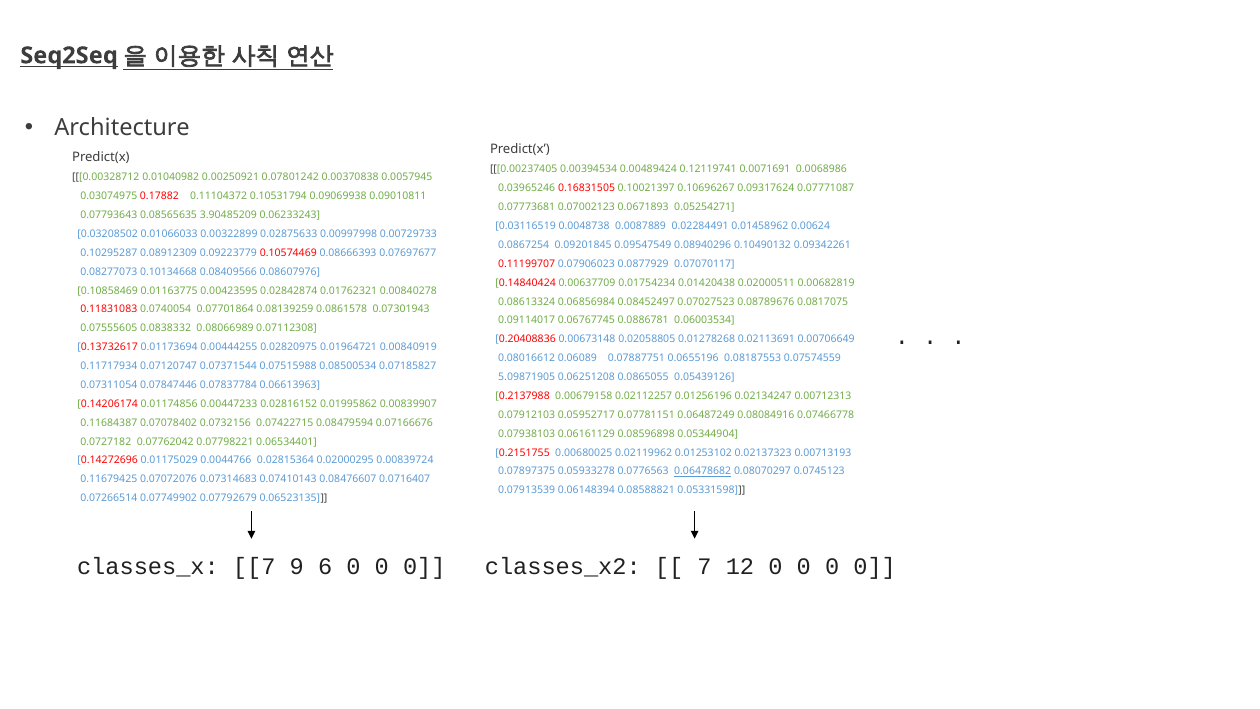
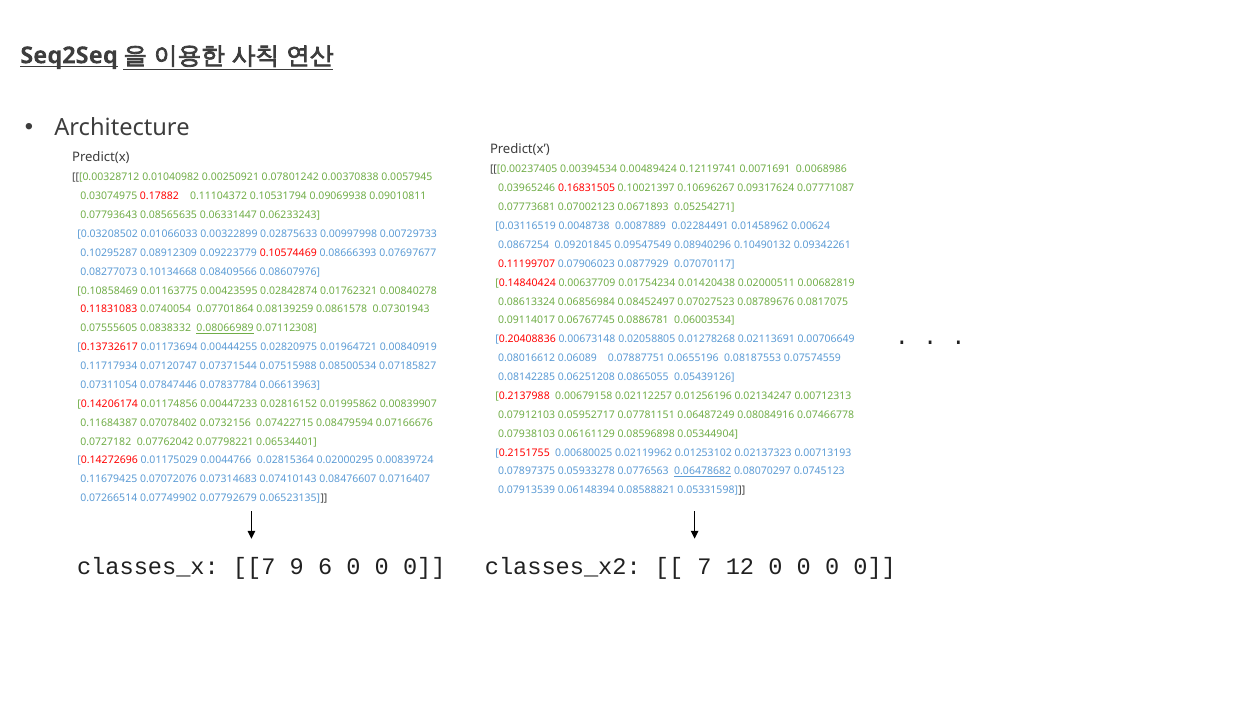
3.90485209: 3.90485209 -> 0.06331447 (228, 215)
0.08066989 underline: none -> present (225, 328)
5.09871905: 5.09871905 -> 0.08142285 (527, 377)
